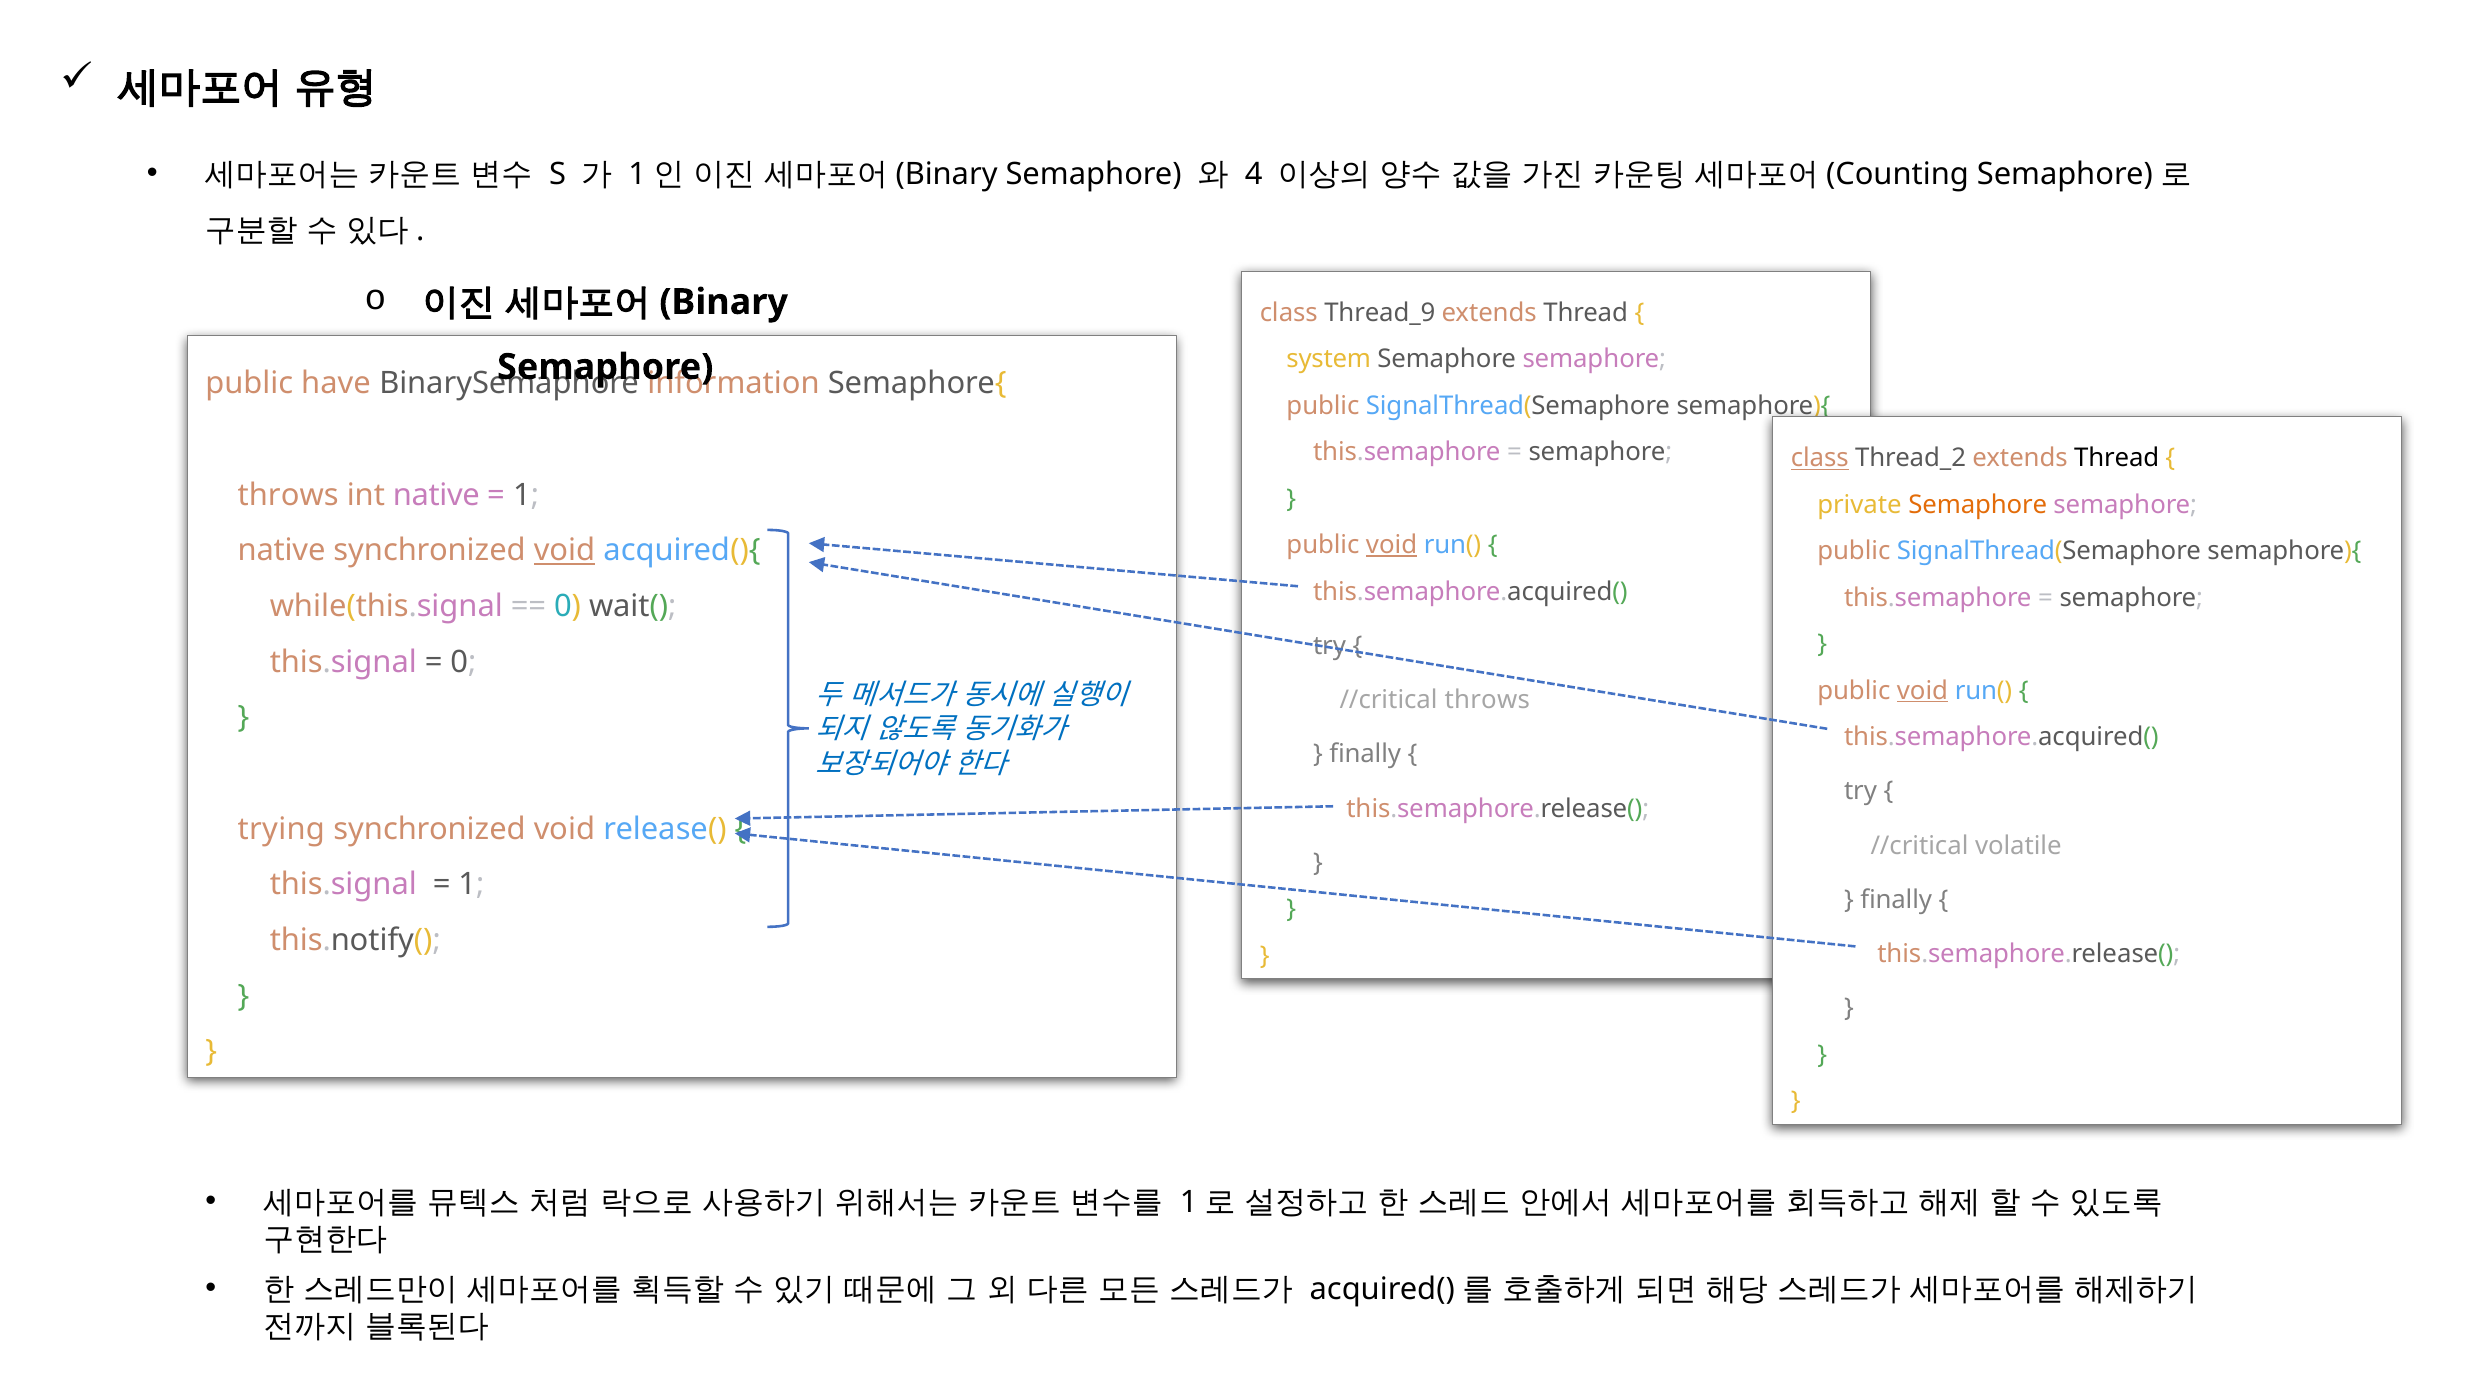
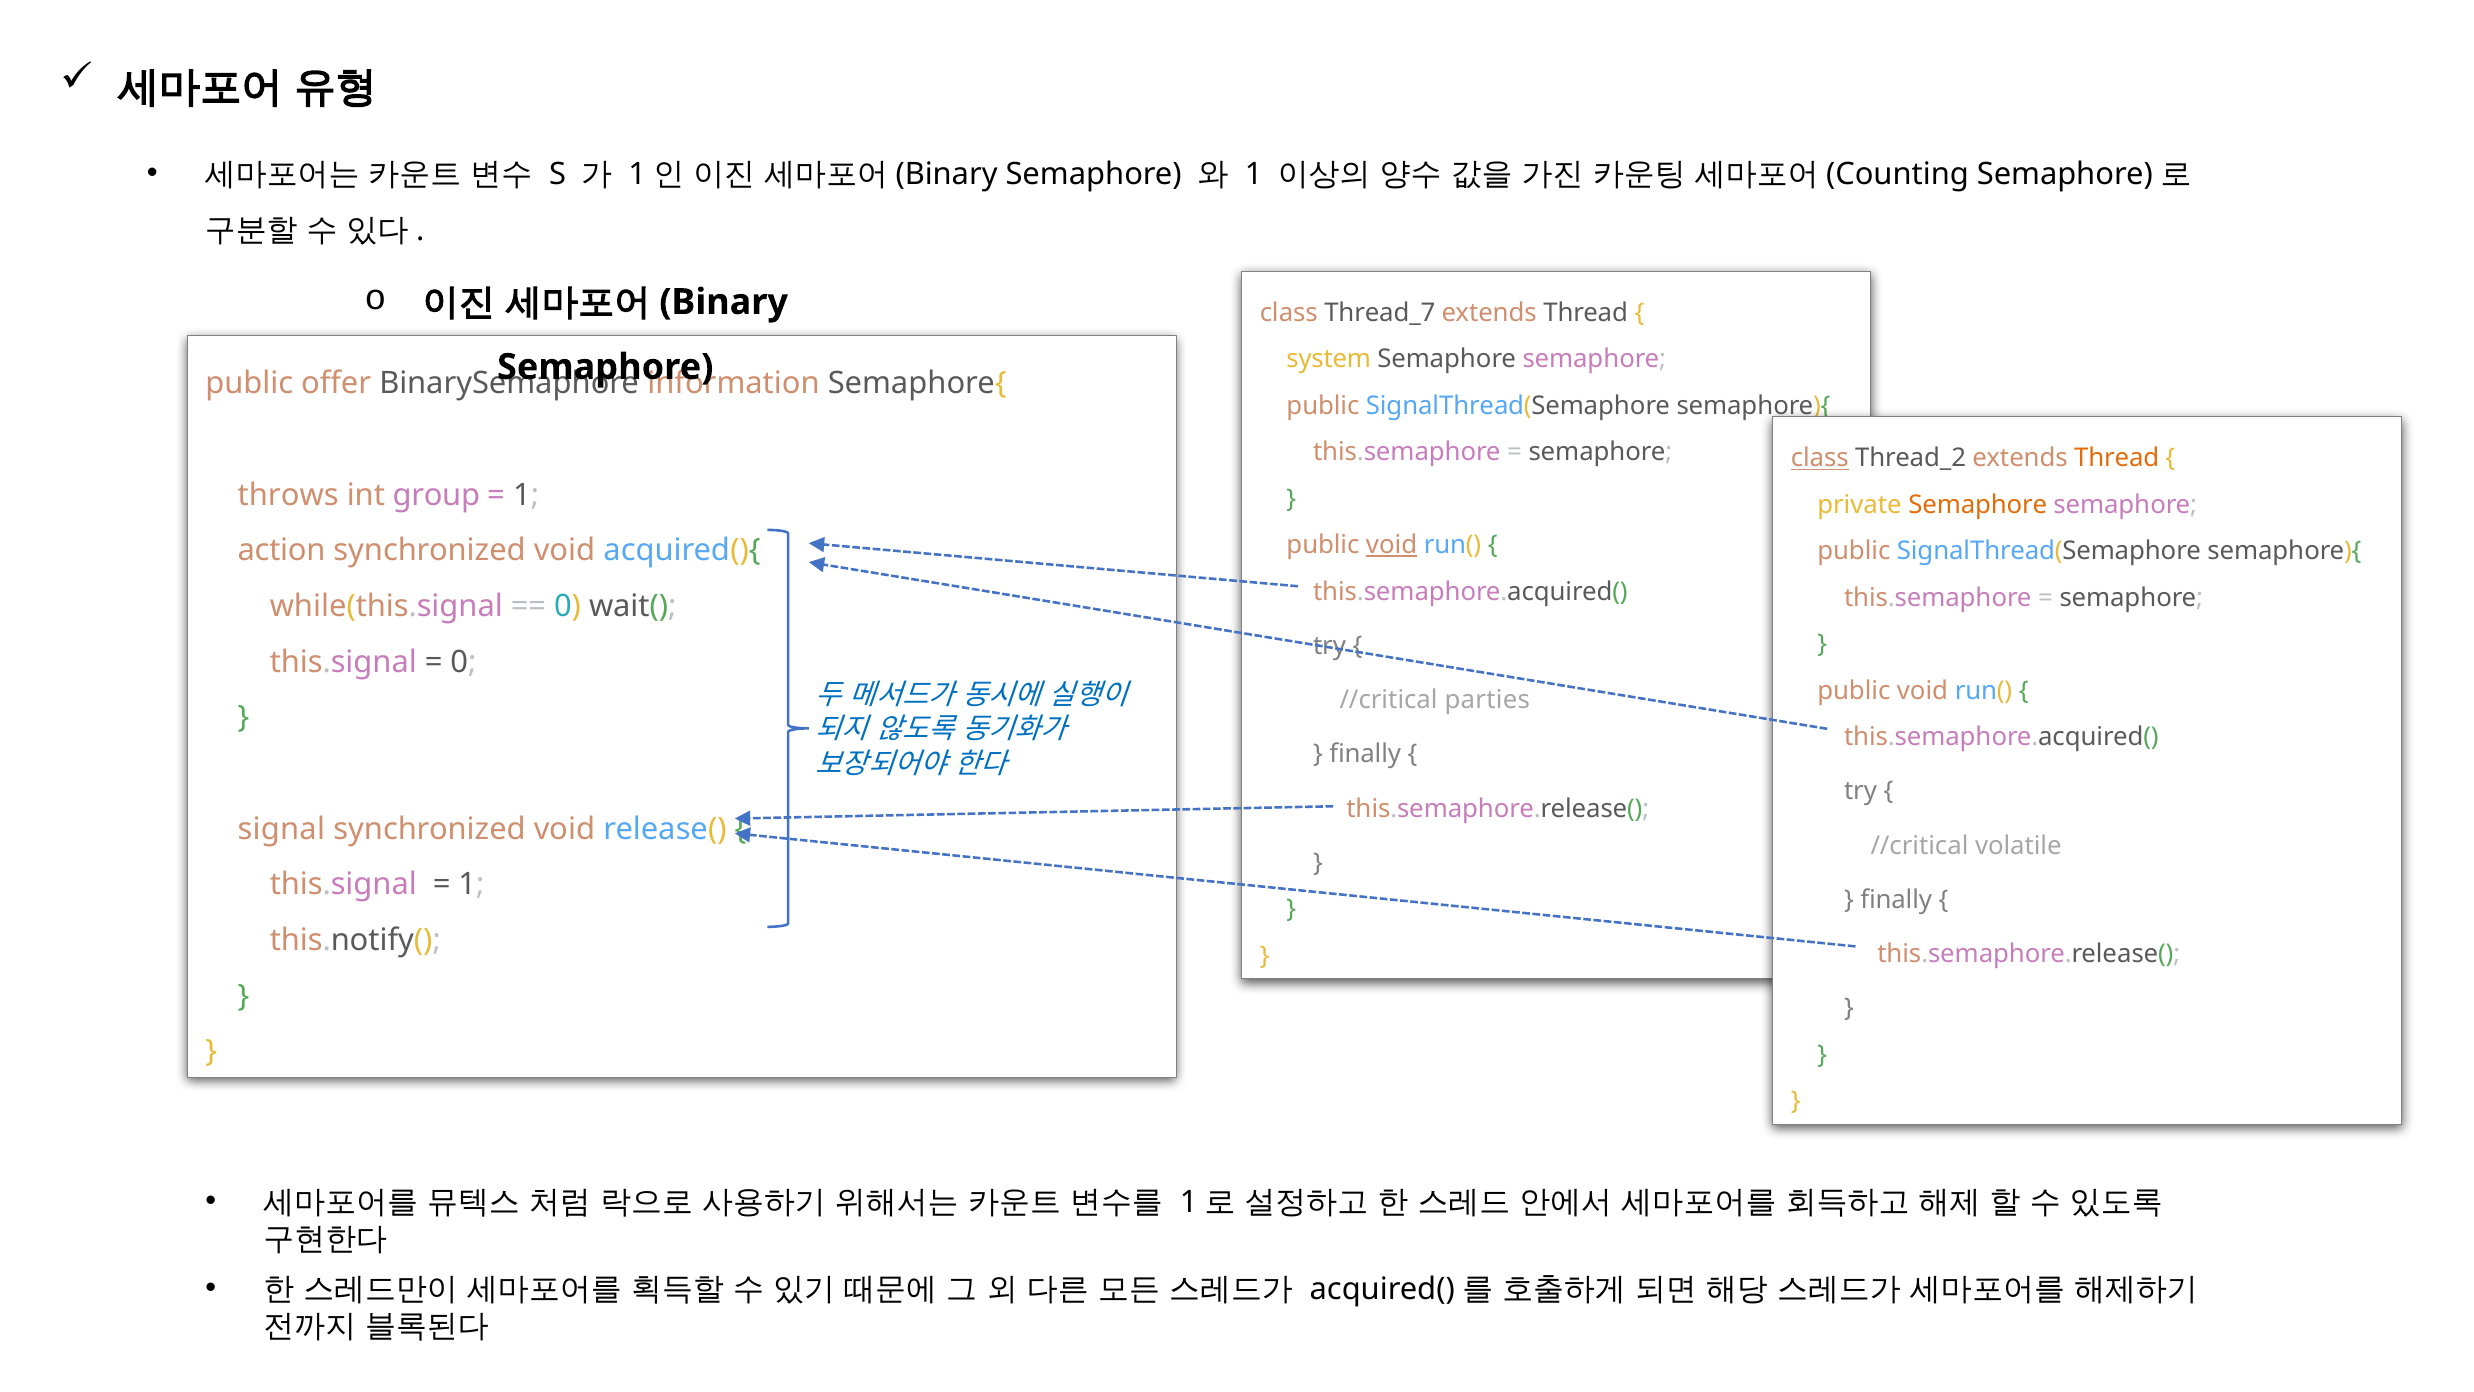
4: 4 -> 1 (1254, 174)
Thread_9: Thread_9 -> Thread_7 (1380, 313)
have: have -> offer (336, 383)
Thread colour: black -> orange (2117, 458)
int native: native -> group (436, 495)
native: native -> action (282, 550)
void underline: present -> none (564, 550)
void underline: present -> none (1922, 690)
//critical throws: throws -> parties (1487, 700)
trying: trying -> signal (281, 829)
